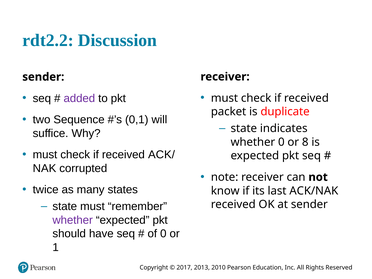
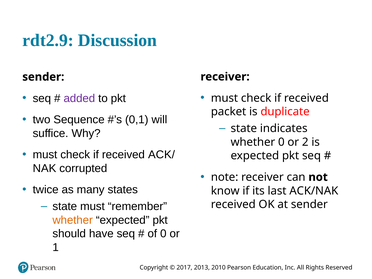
t2.2: t2.2 -> t2.9 (57, 40)
8: 8 -> 2 (305, 142)
whether colour: purple -> orange (73, 220)
